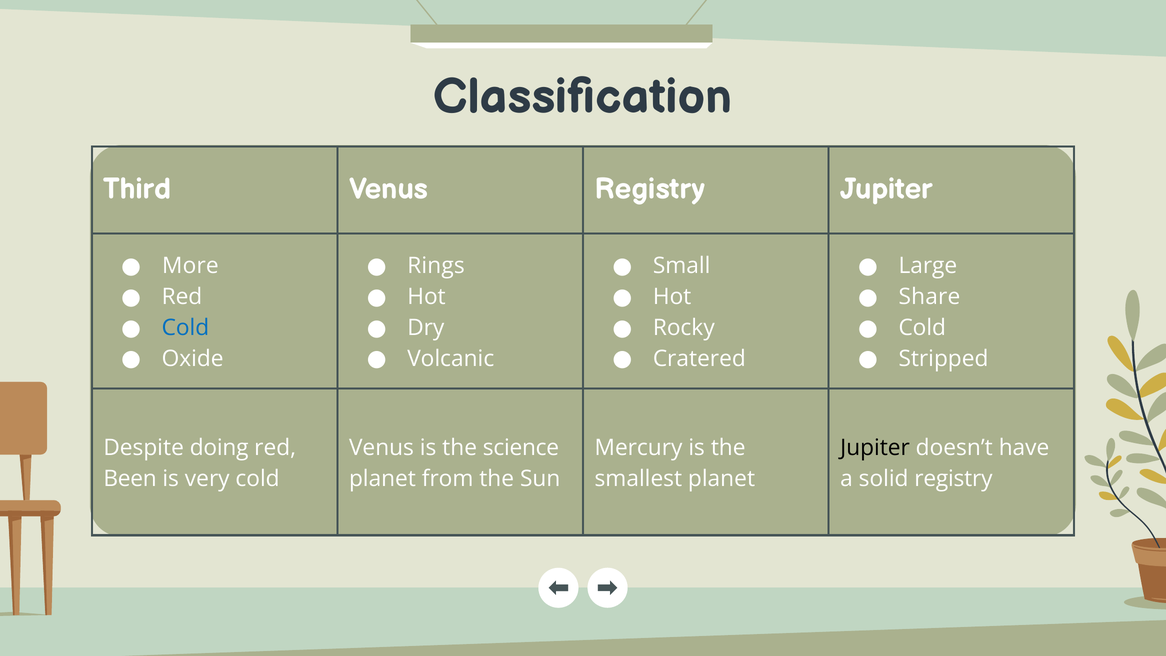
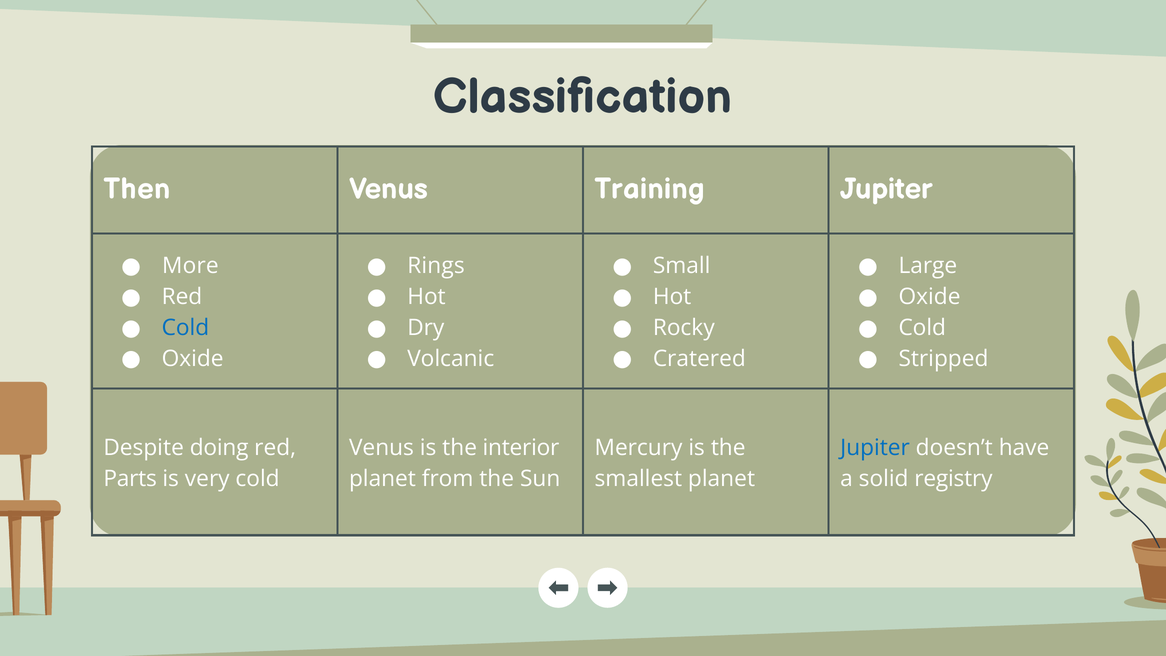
Third: Third -> Then (137, 189)
Venus Registry: Registry -> Training (650, 189)
Share: Share -> Oxide (929, 297)
science: science -> interior (521, 448)
Jupiter colour: black -> blue (875, 448)
Been: Been -> Parts (130, 479)
